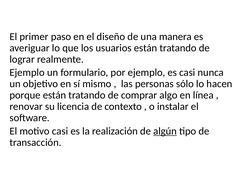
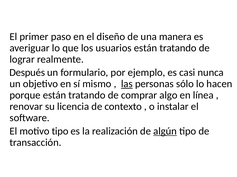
Ejemplo: Ejemplo -> Después (27, 73)
las underline: none -> present (127, 84)
motivo casi: casi -> tipo (60, 132)
